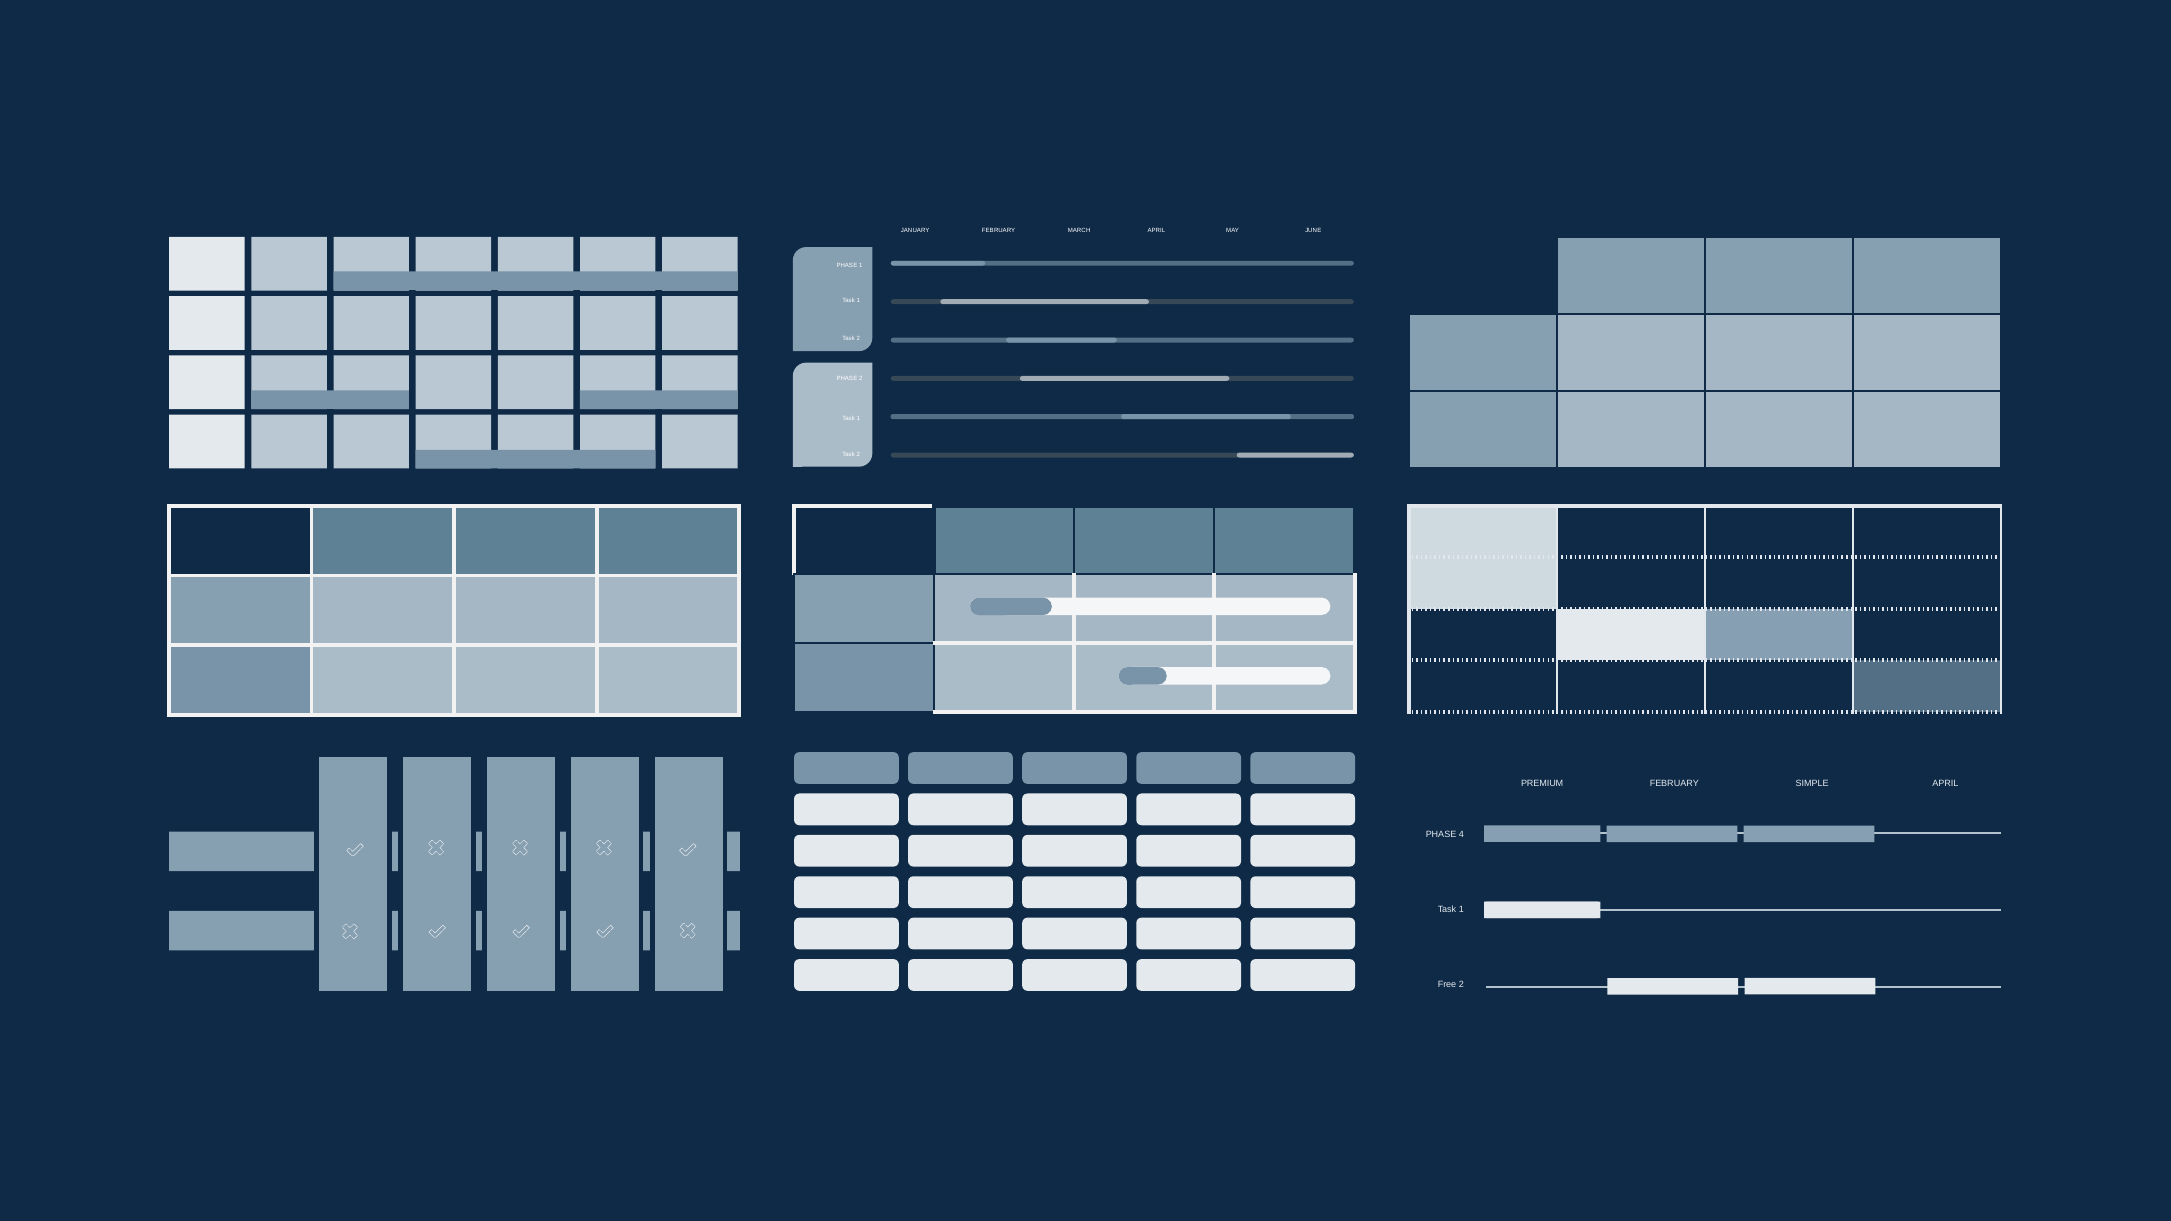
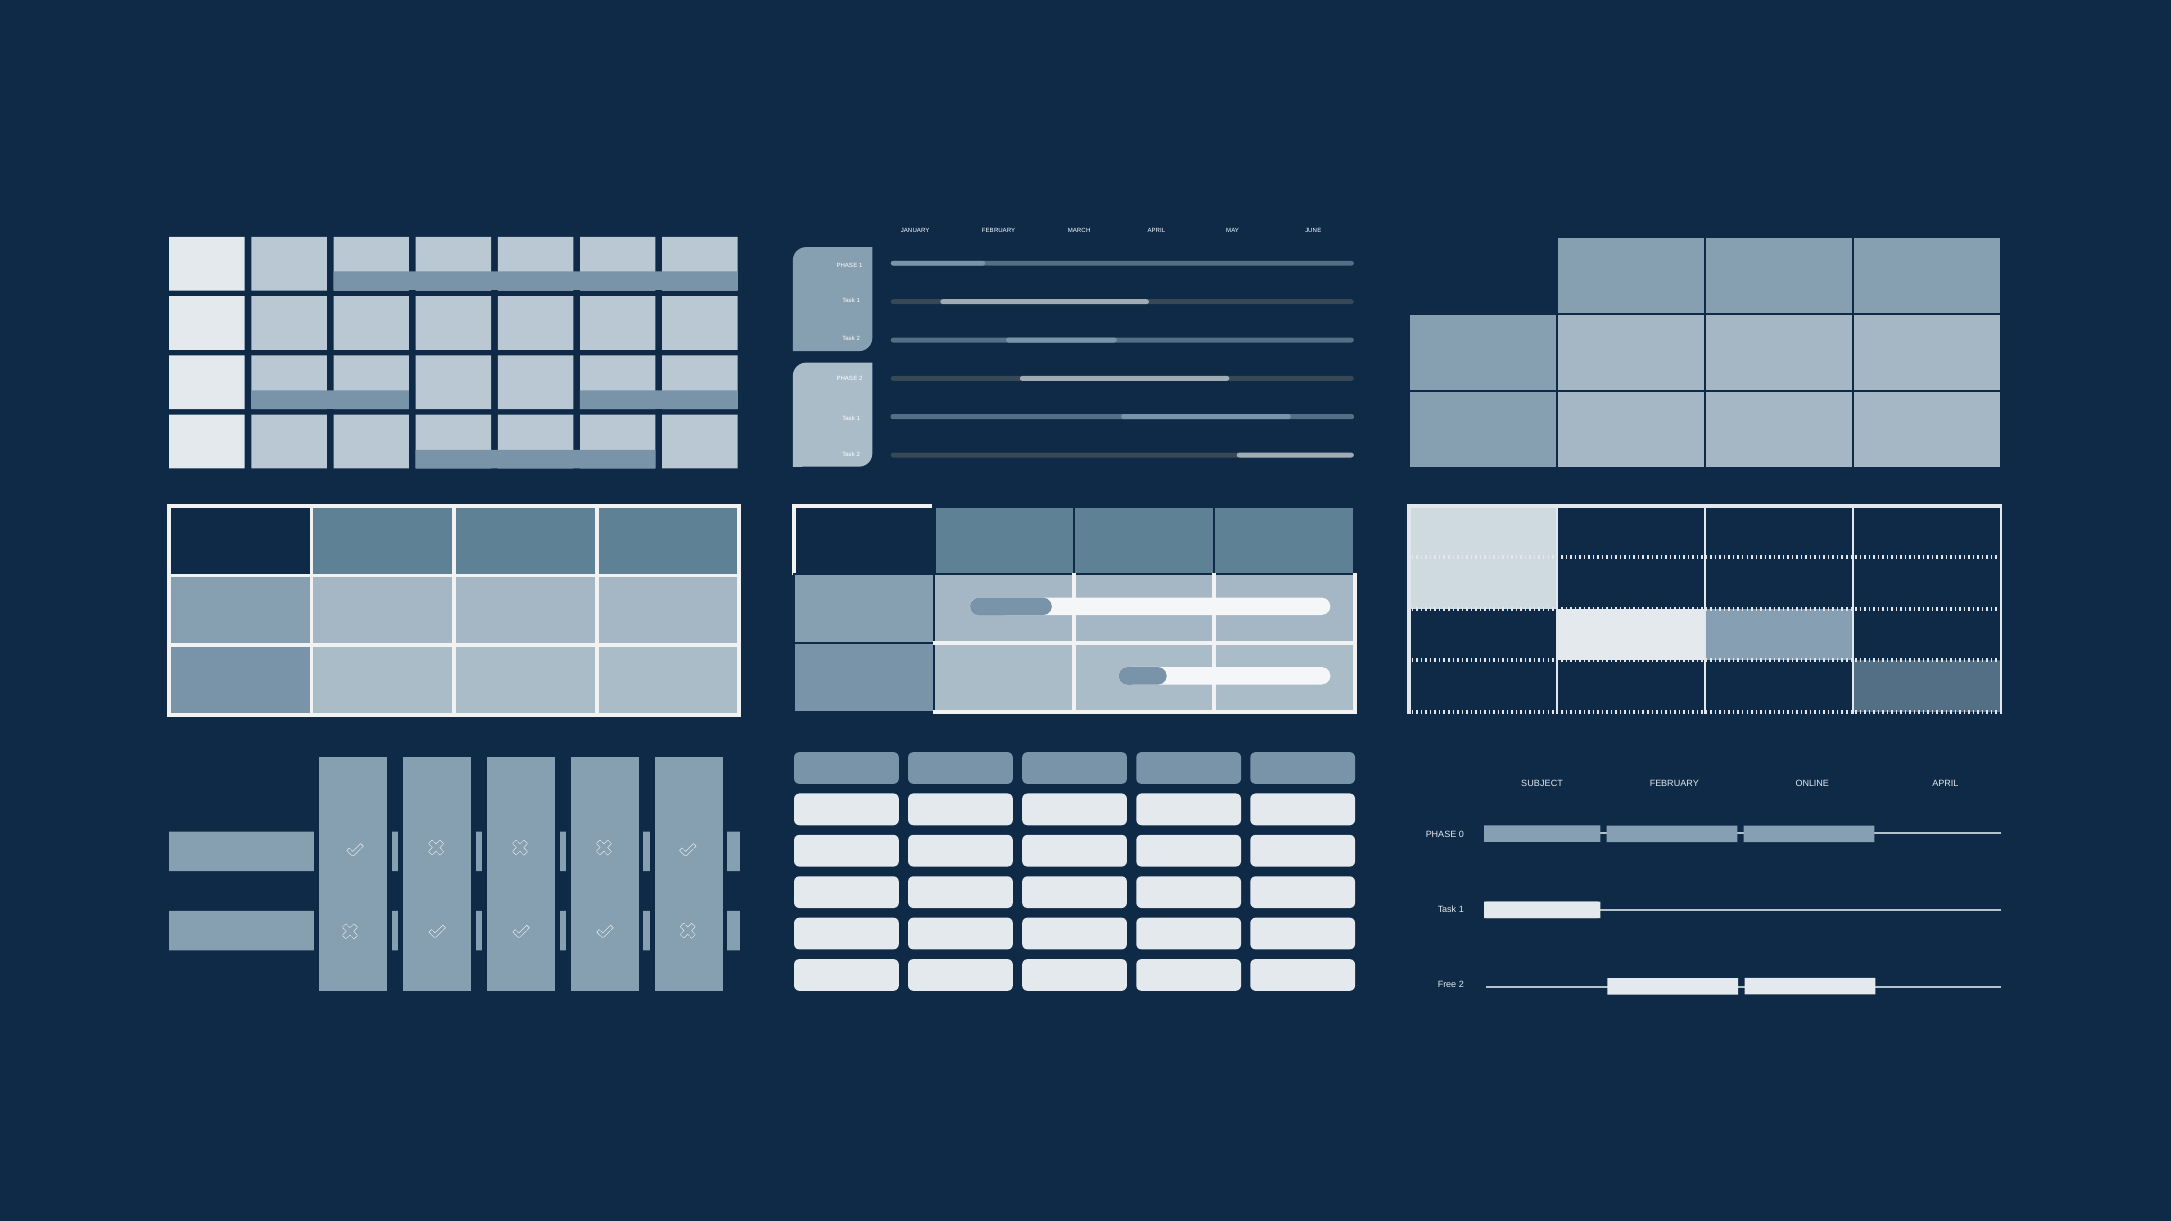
PREMIUM: PREMIUM -> SUBJECT (1542, 784)
SIMPLE: SIMPLE -> ONLINE (1812, 784)
4: 4 -> 0 (1461, 834)
